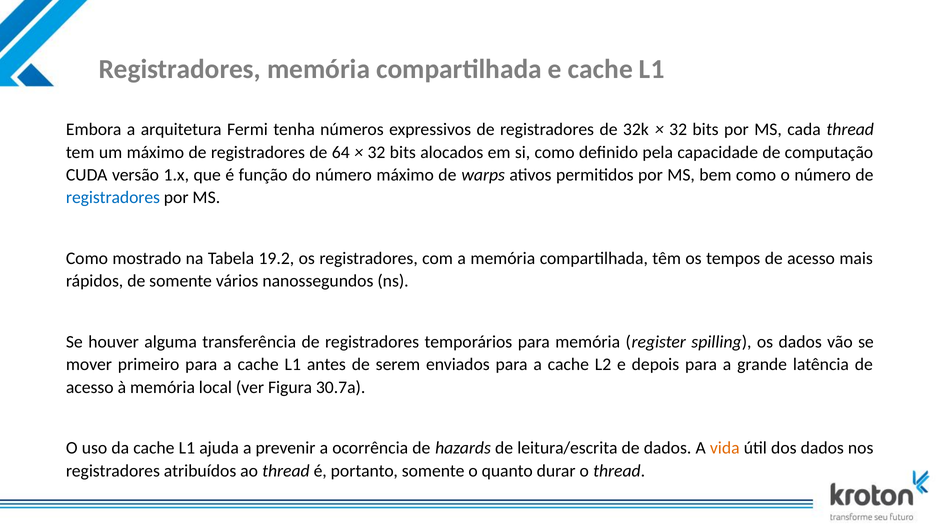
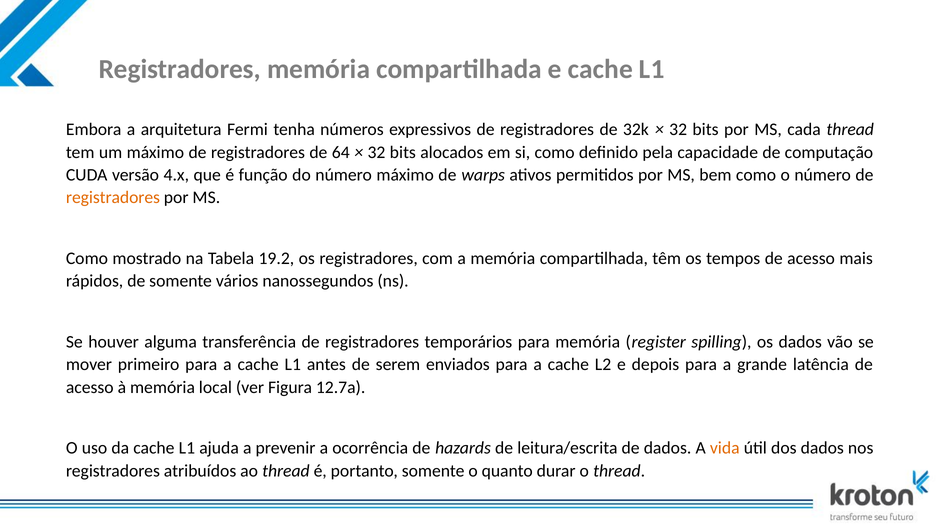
1.x: 1.x -> 4.x (176, 175)
registradores colour: blue -> orange (113, 198)
30.7a: 30.7a -> 12.7a (341, 387)
